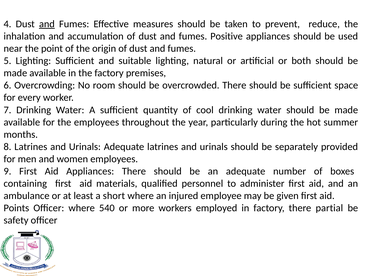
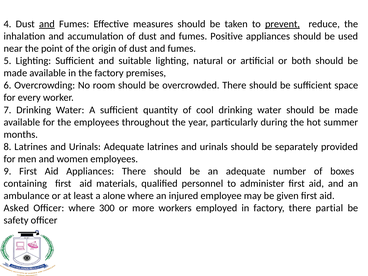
prevent underline: none -> present (282, 24)
short: short -> alone (114, 196)
Points: Points -> Asked (16, 208)
540: 540 -> 300 (107, 208)
